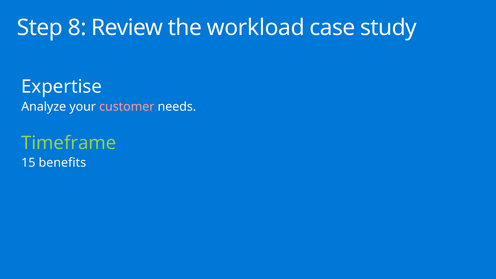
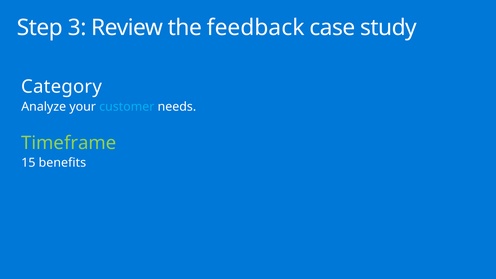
8: 8 -> 3 (77, 28)
workload: workload -> feedback (256, 28)
Expertise: Expertise -> Category (62, 87)
customer colour: pink -> light blue (127, 107)
